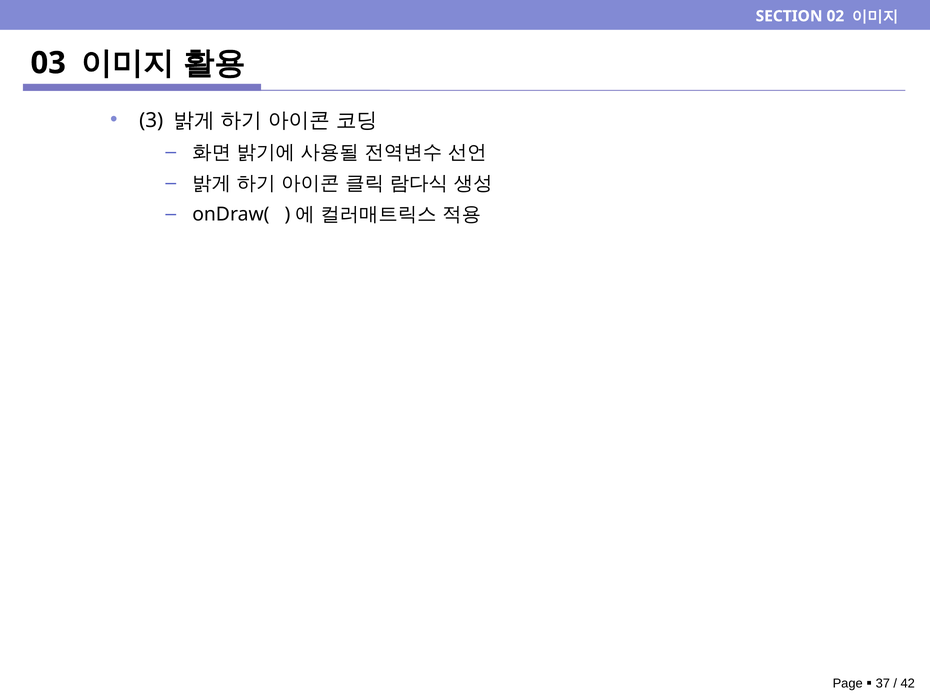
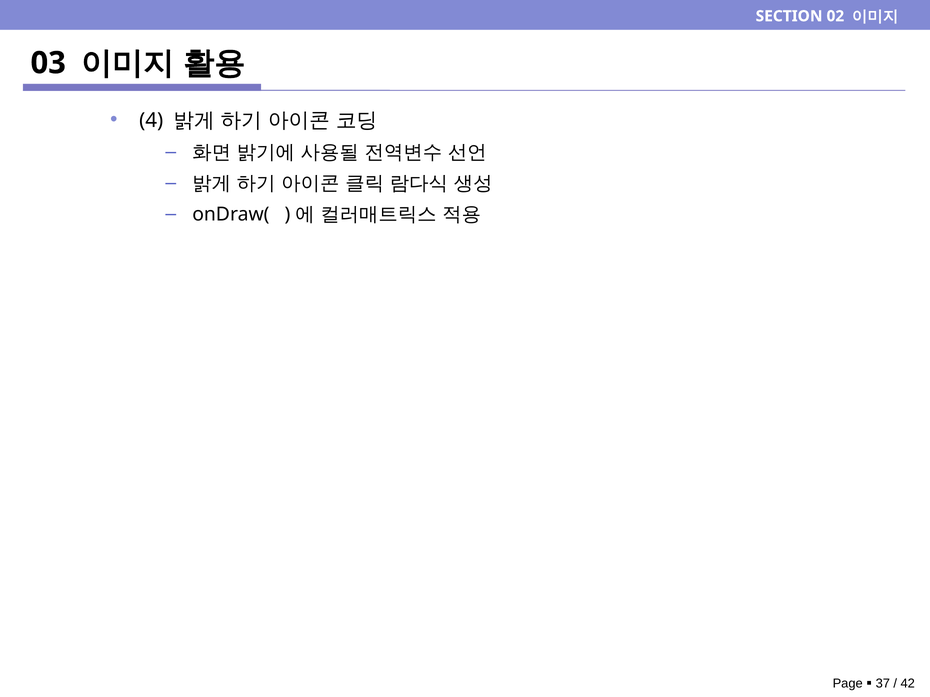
3: 3 -> 4 (151, 120)
